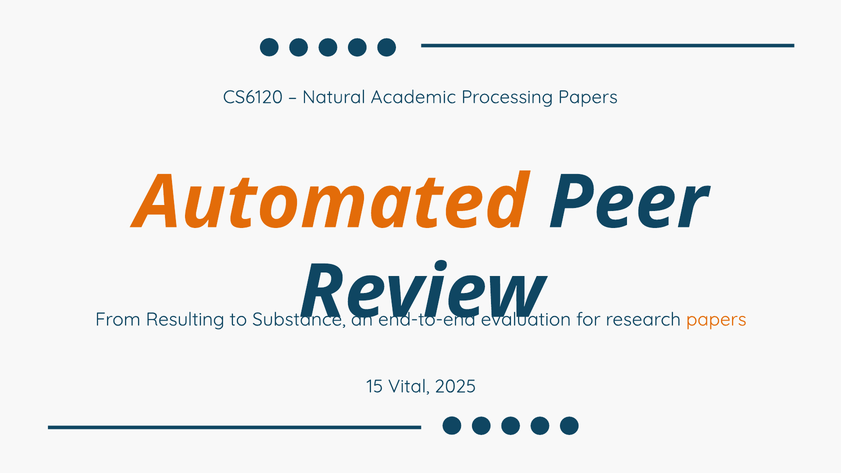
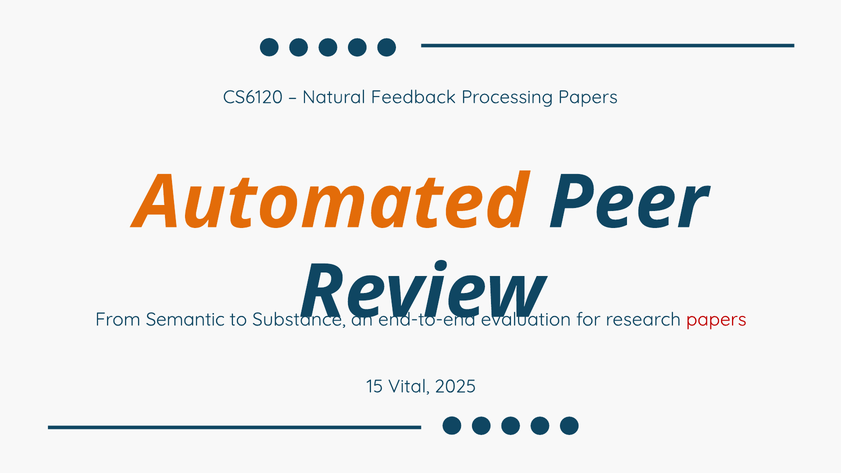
Academic: Academic -> Feedback (413, 97)
Resulting: Resulting -> Semantic (185, 320)
papers colour: orange -> red (716, 320)
